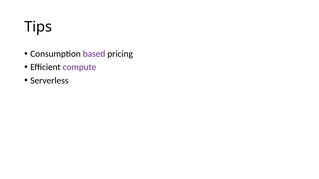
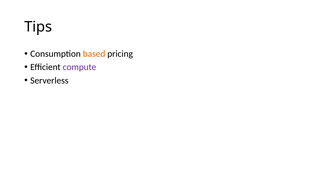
based colour: purple -> orange (94, 54)
